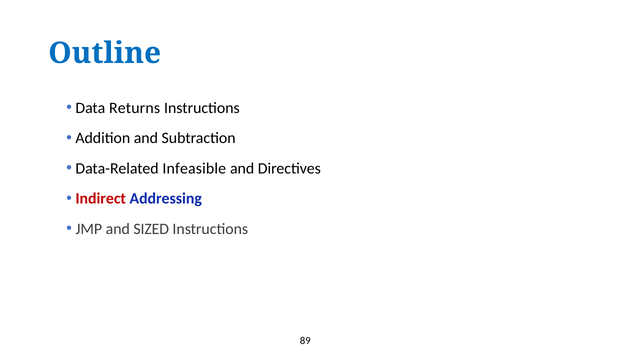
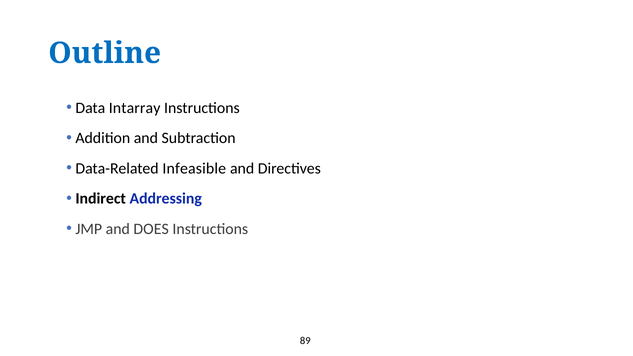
Returns: Returns -> Intarray (135, 108)
Indirect colour: red -> black (101, 199)
SIZED: SIZED -> DOES (151, 229)
